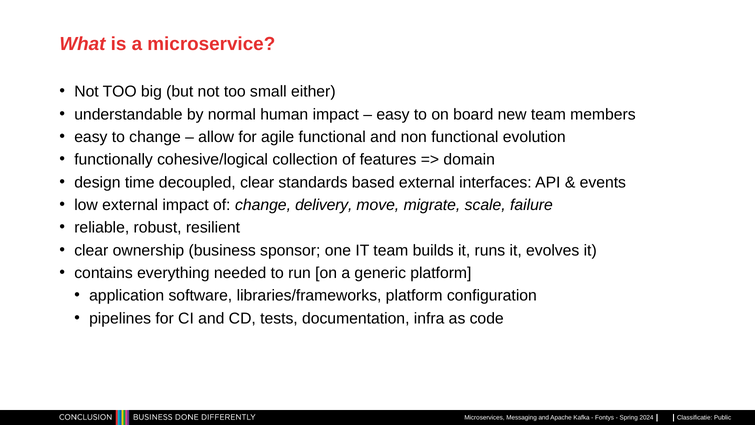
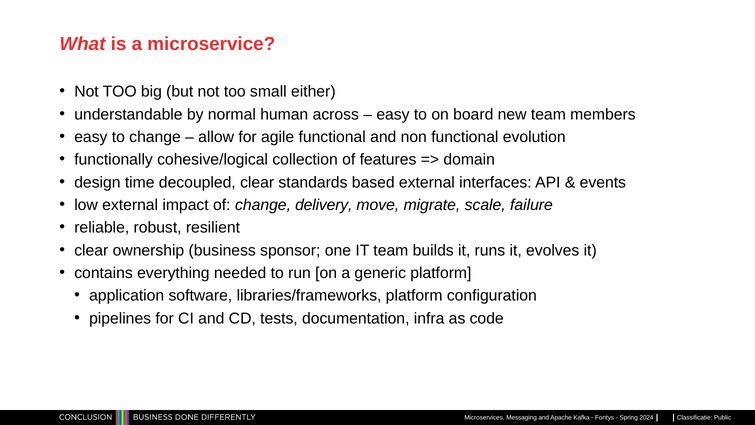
human impact: impact -> across (336, 114)
